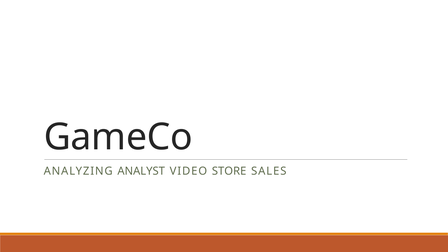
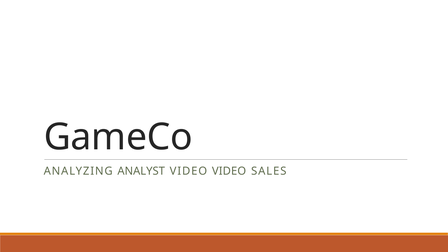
VIDEO STORE: STORE -> VIDEO (229, 171)
